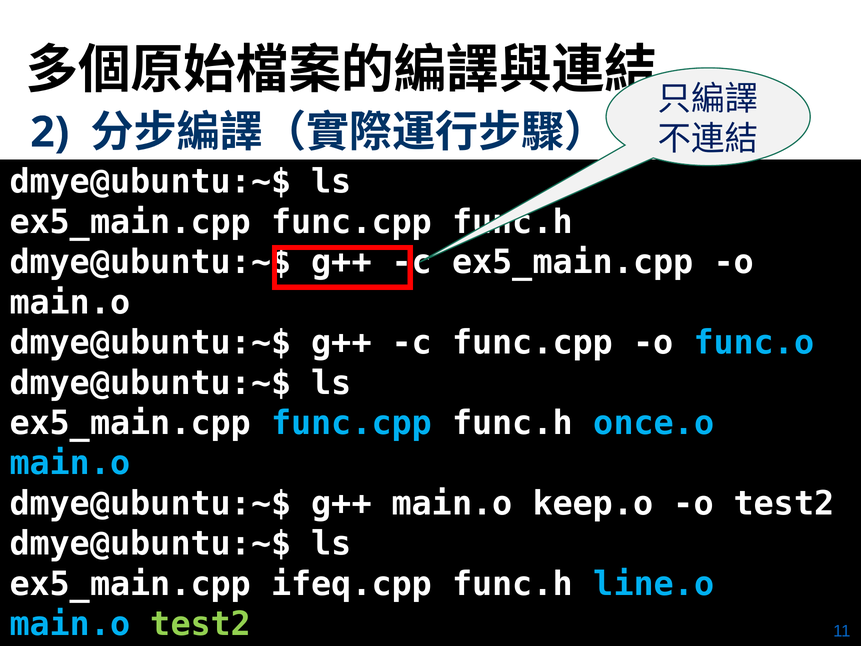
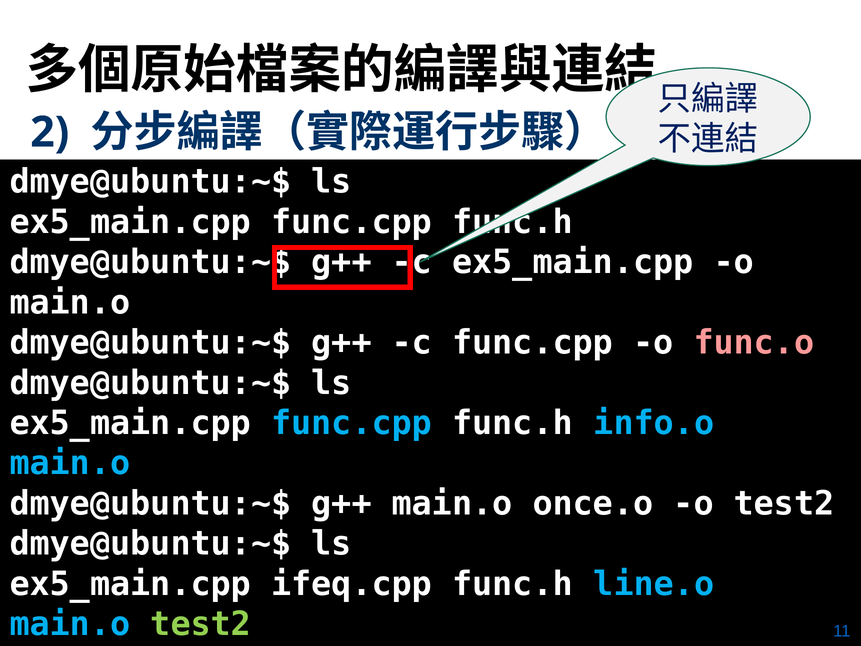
func.o colour: light blue -> pink (754, 343)
once.o: once.o -> info.o (654, 423)
keep.o: keep.o -> once.o (593, 503)
